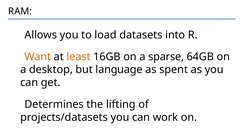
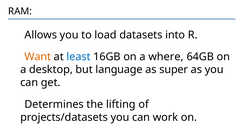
least colour: orange -> blue (79, 57)
sparse: sparse -> where (166, 57)
spent: spent -> super (174, 69)
